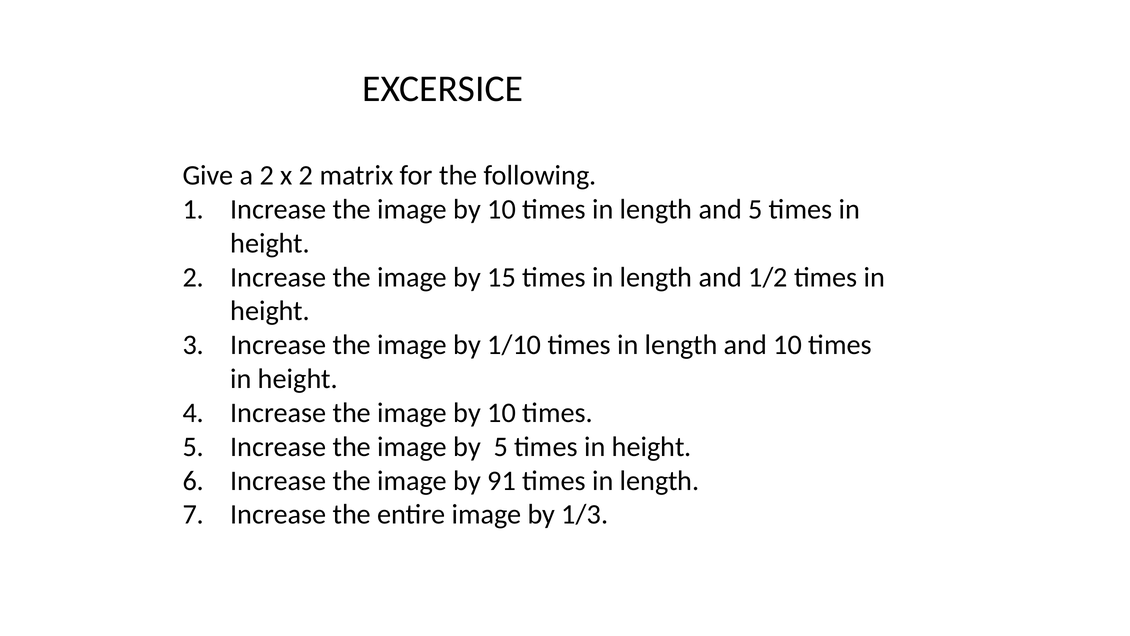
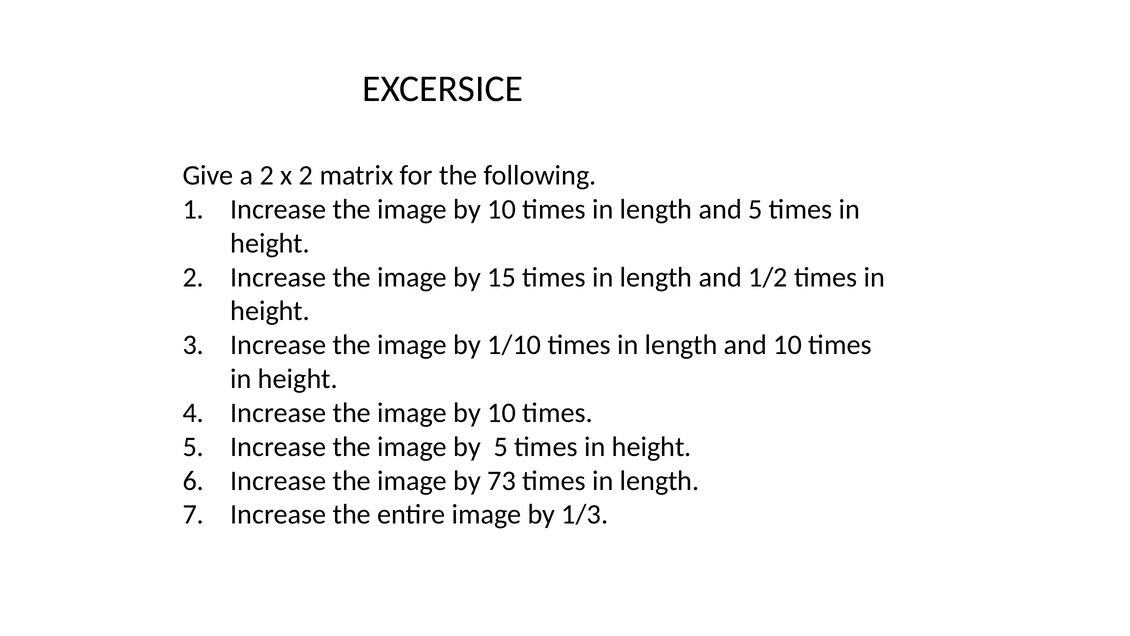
91: 91 -> 73 (502, 480)
